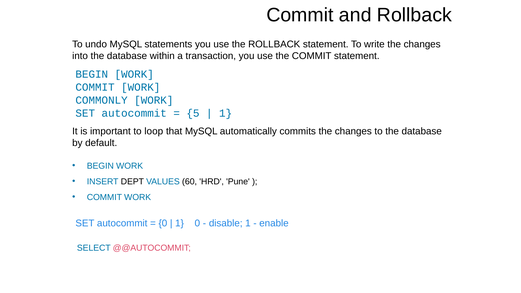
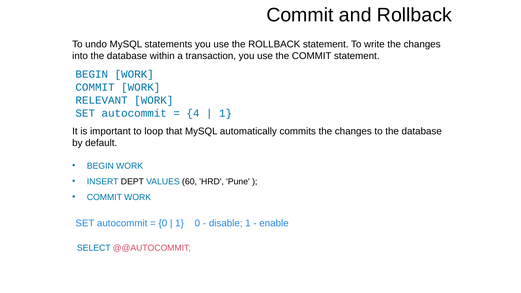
COMMONLY: COMMONLY -> RELEVANT (102, 100)
5: 5 -> 4 (193, 113)
